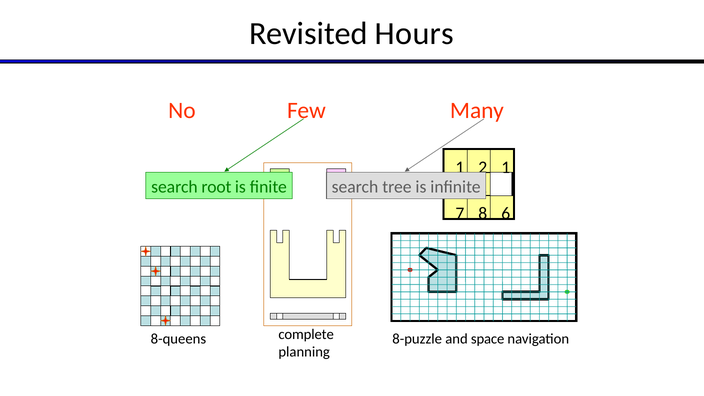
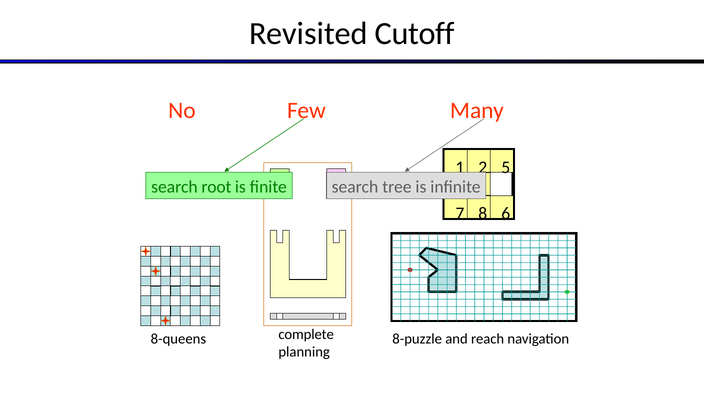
Hours: Hours -> Cutoff (415, 34)
1: 1 -> 5 (506, 167)
space: space -> reach (488, 339)
